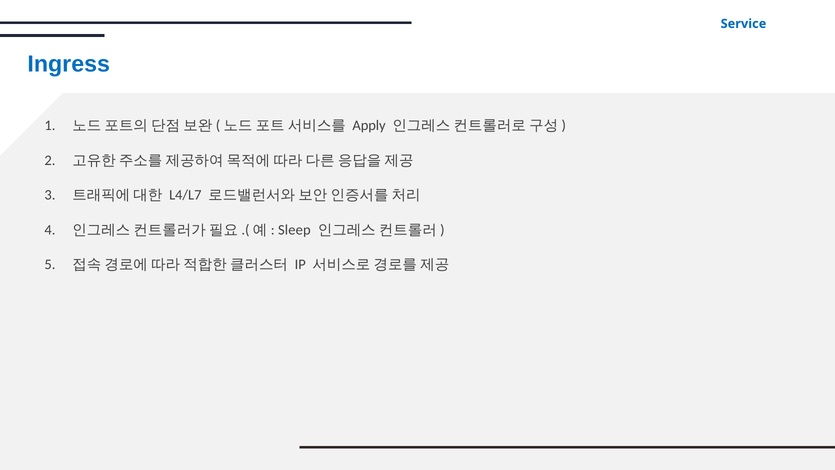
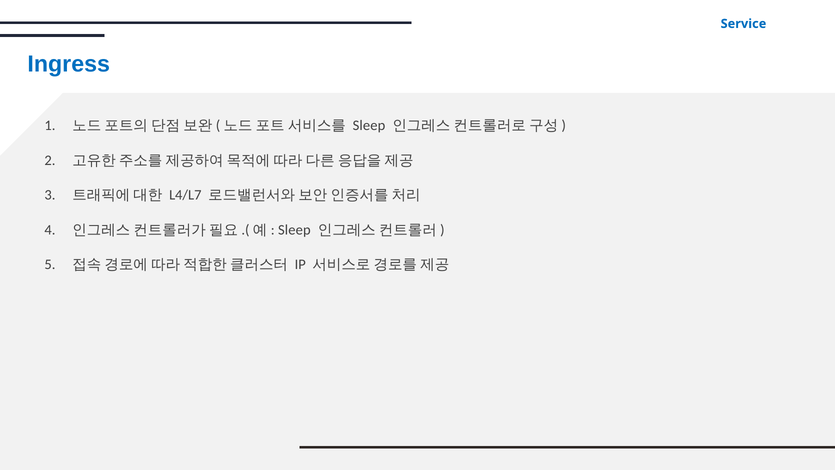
Apply: Apply -> Sleep (369, 125)
